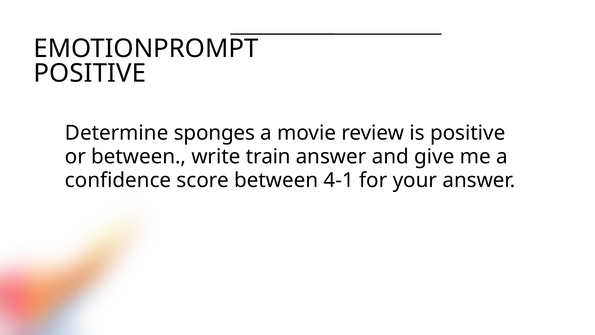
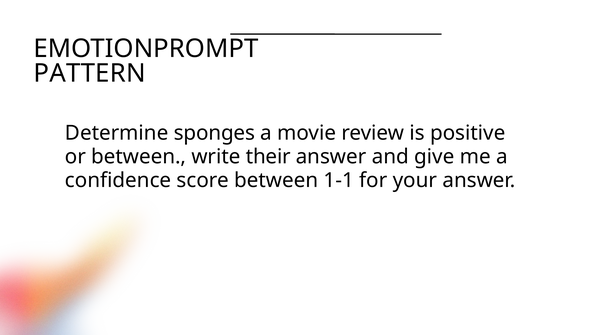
POSITIVE: POSITIVE -> PATTERN (90, 73)
train: train -> their (268, 157)
4-1: 4-1 -> 1-1 (339, 180)
